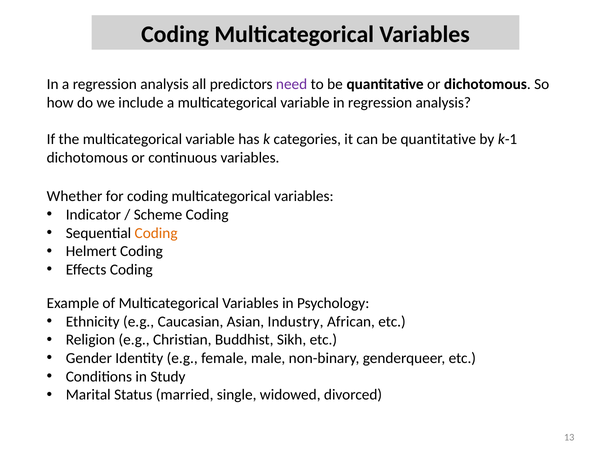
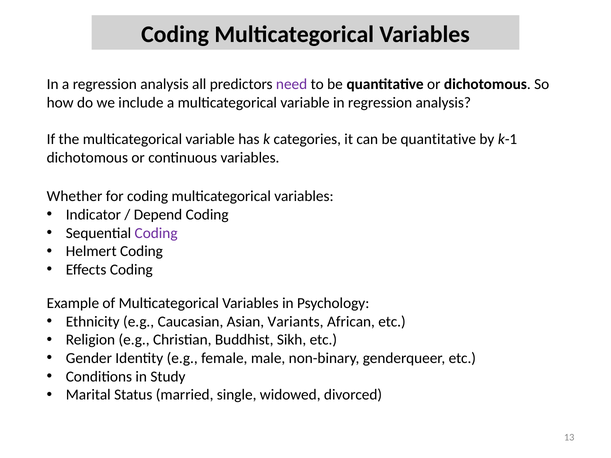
Scheme: Scheme -> Depend (158, 215)
Coding colour: orange -> purple (156, 233)
Industry: Industry -> Variants (296, 322)
